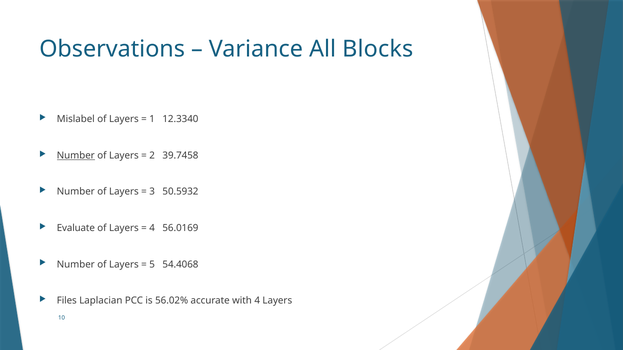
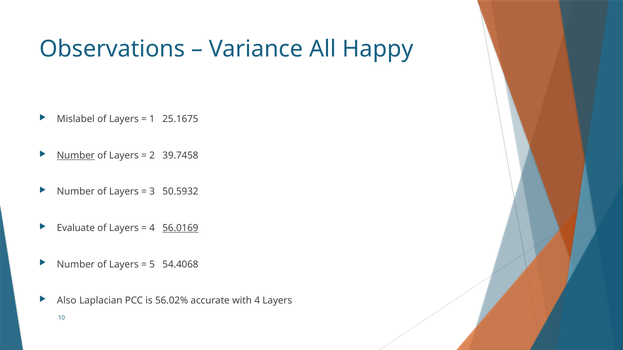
Blocks: Blocks -> Happy (378, 49)
12.3340: 12.3340 -> 25.1675 (180, 119)
56.0169 underline: none -> present (180, 228)
Files: Files -> Also (67, 301)
